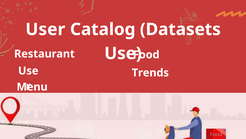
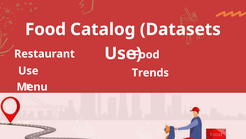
User: User -> Food (46, 29)
